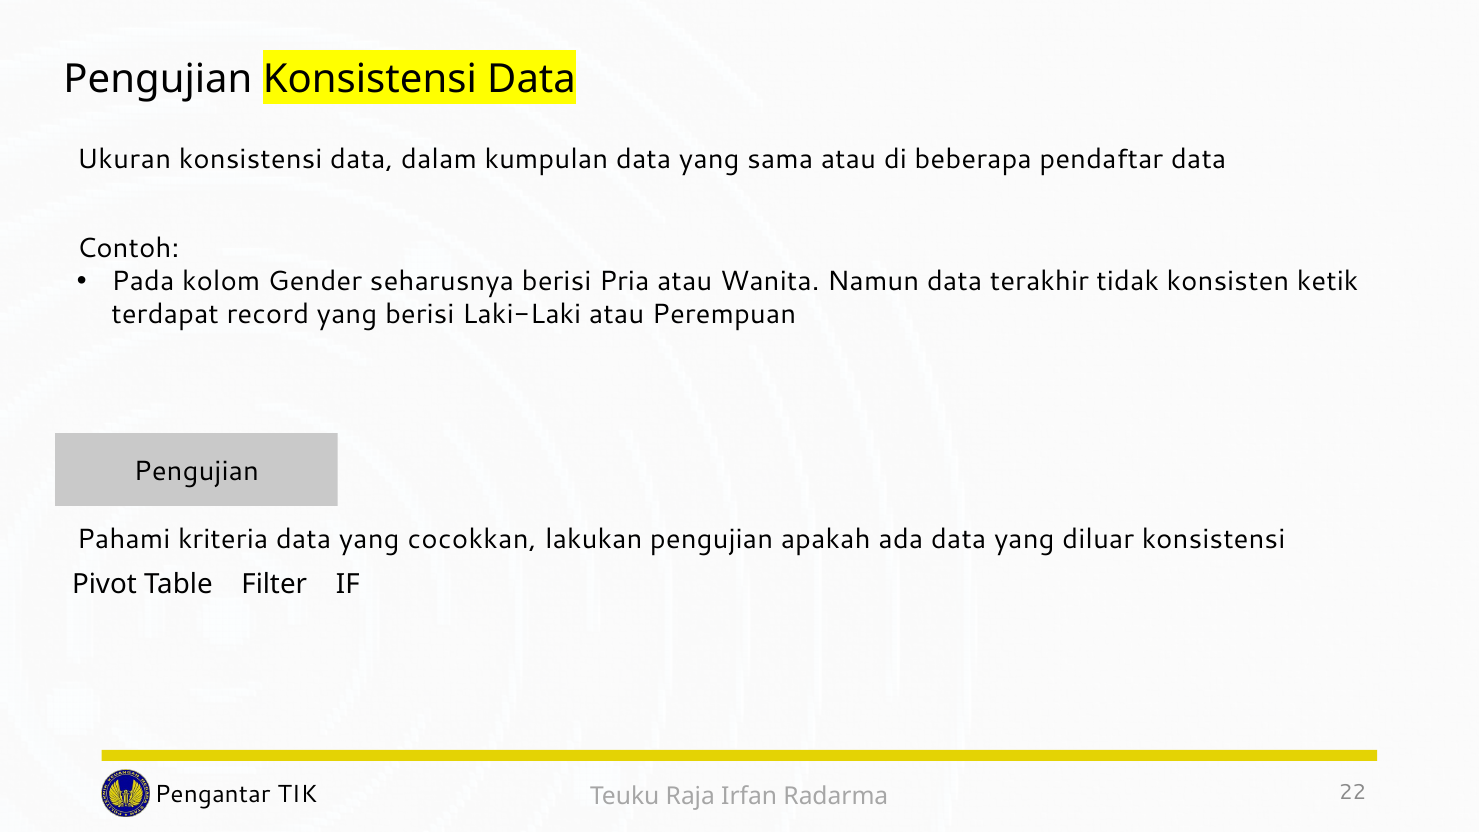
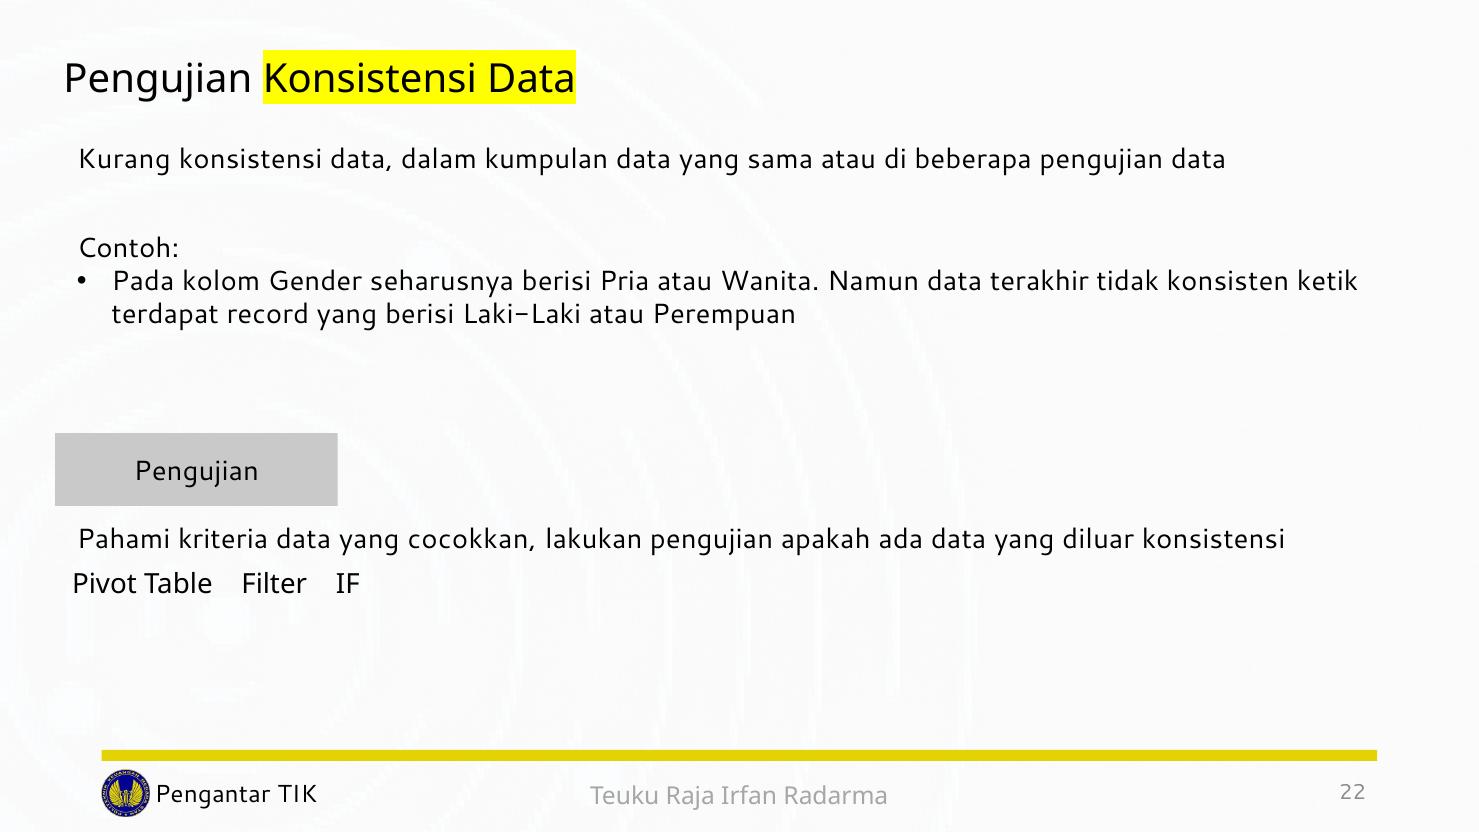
Ukuran: Ukuran -> Kurang (124, 159)
beberapa pendaftar: pendaftar -> pengujian (1101, 159)
